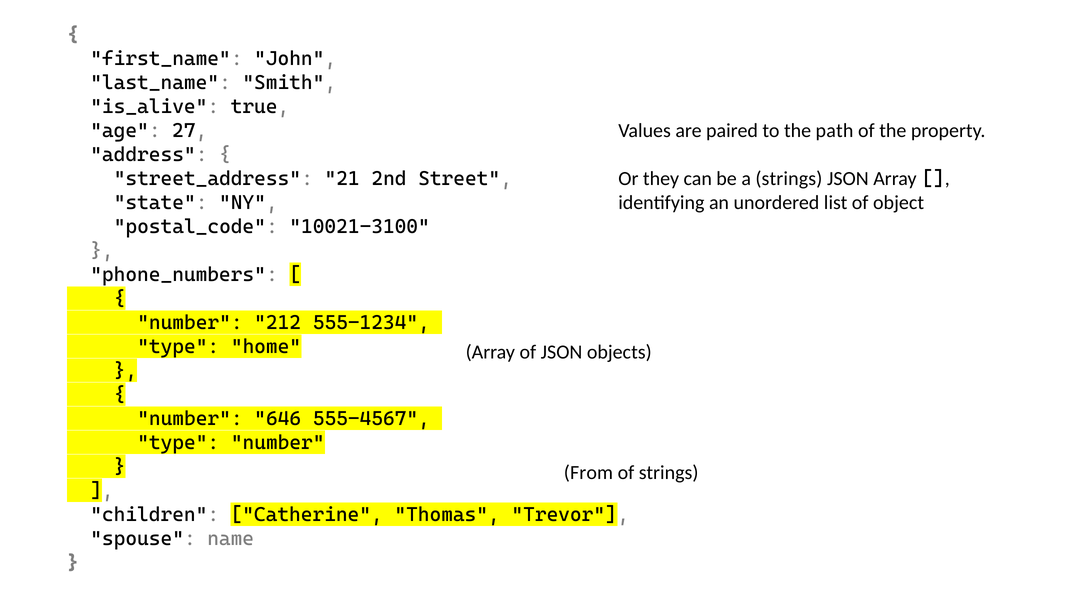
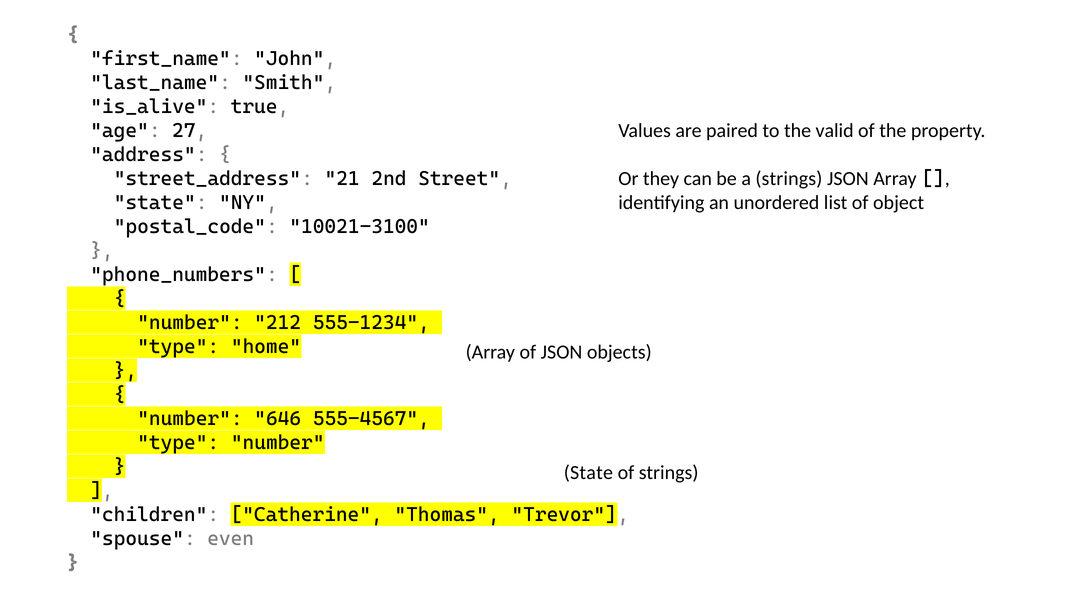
path: path -> valid (835, 131)
From: From -> State (588, 473)
name: name -> even (231, 539)
